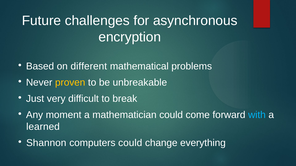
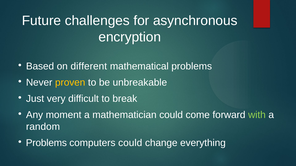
with colour: light blue -> light green (257, 115)
learned: learned -> random (43, 127)
Shannon: Shannon -> Problems (46, 143)
